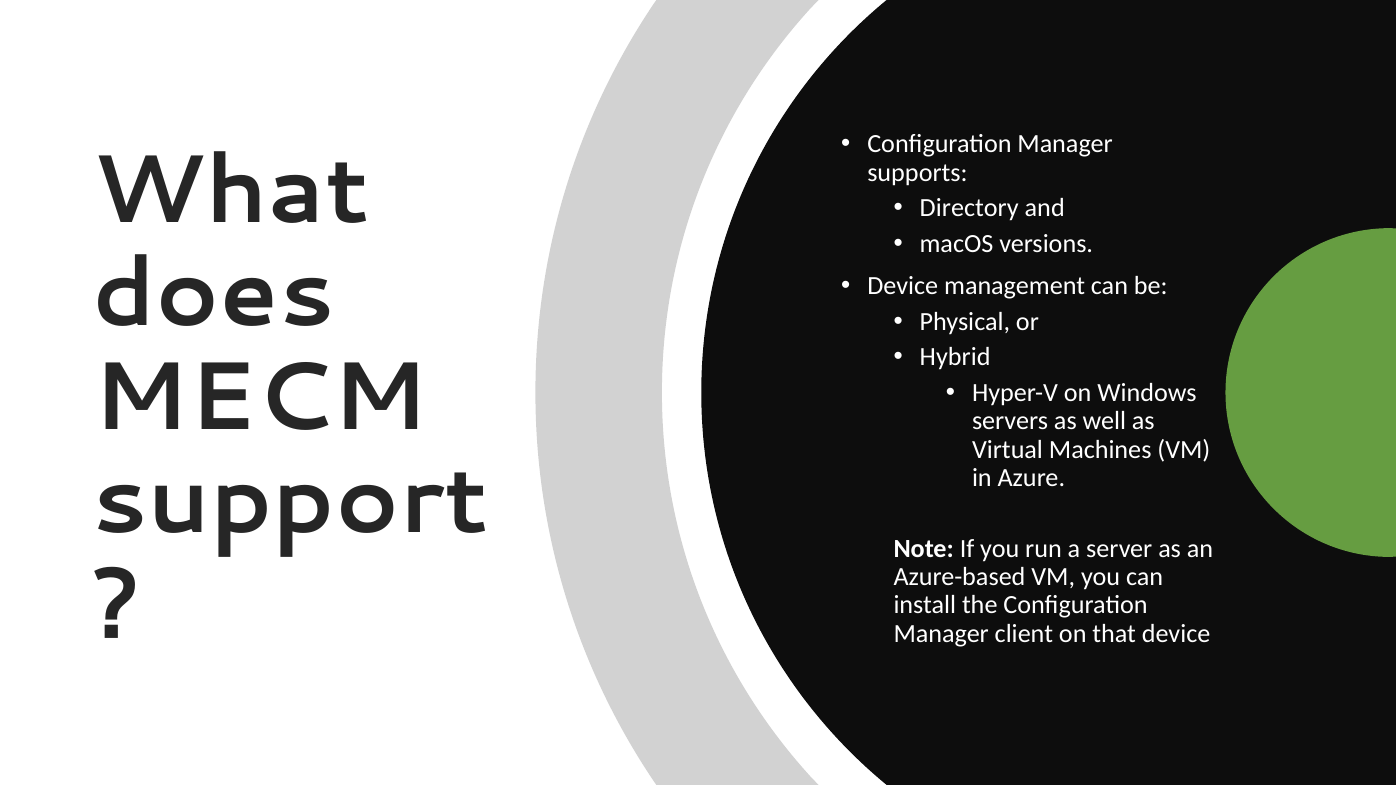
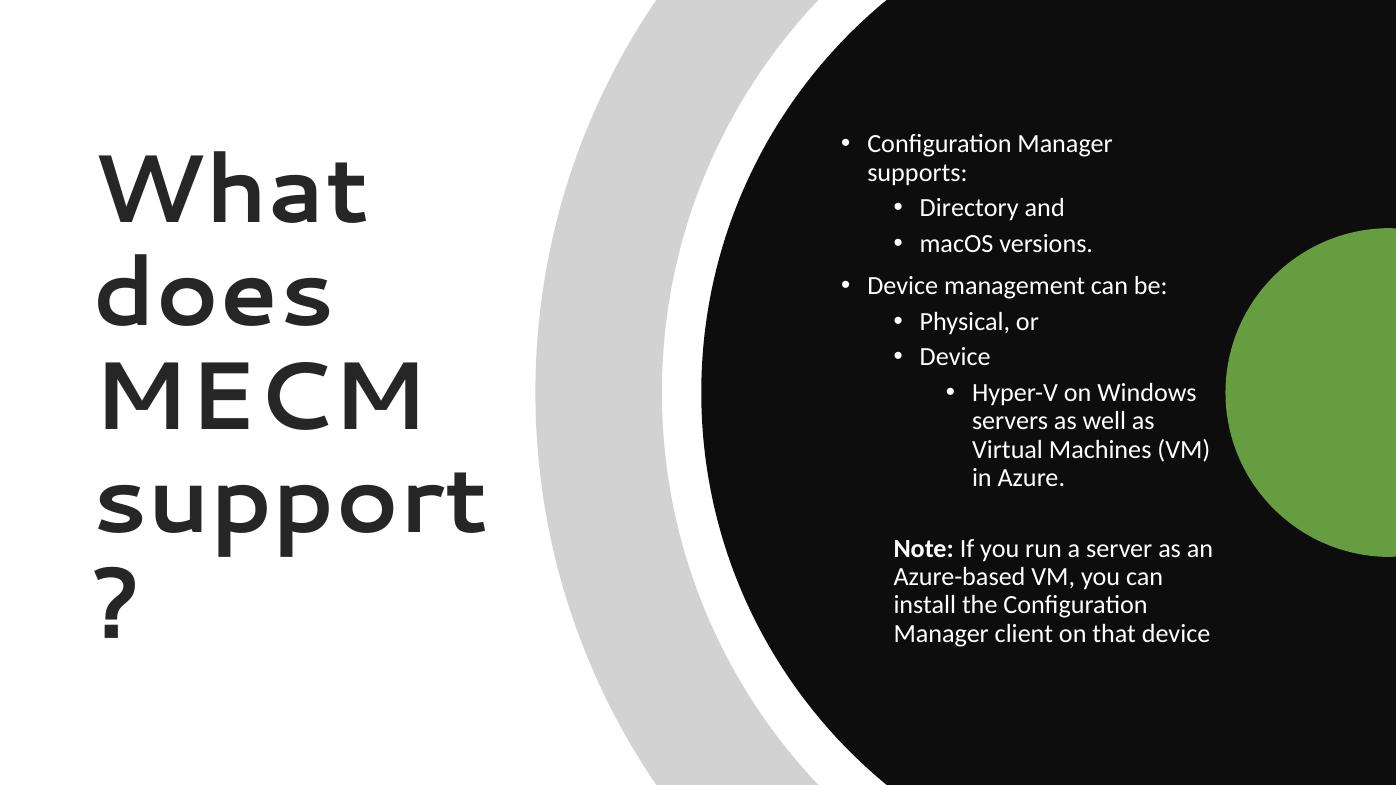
Hybrid: Hybrid -> Device (955, 357)
